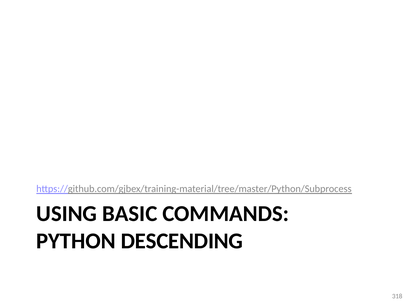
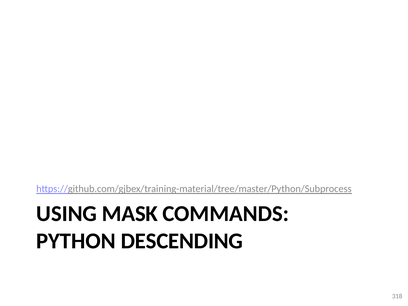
BASIC: BASIC -> MASK (130, 214)
